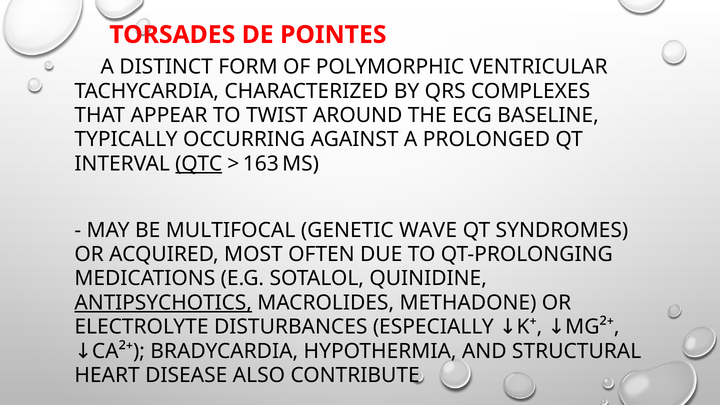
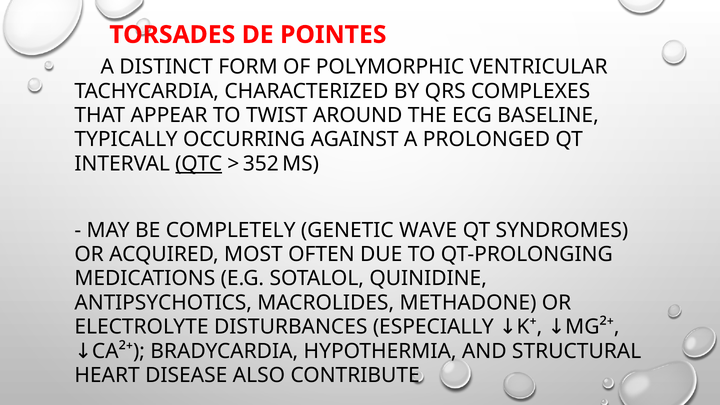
163: 163 -> 352 (261, 164)
MULTIFOCAL: MULTIFOCAL -> COMPLETELY (231, 230)
ANTIPSYCHOTICS underline: present -> none (163, 303)
